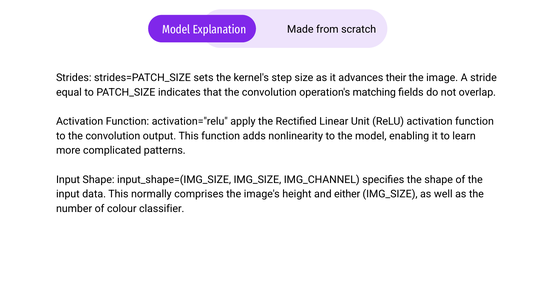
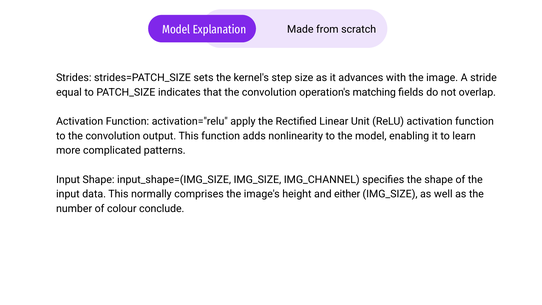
their: their -> with (396, 78)
classifier: classifier -> conclude (162, 209)
